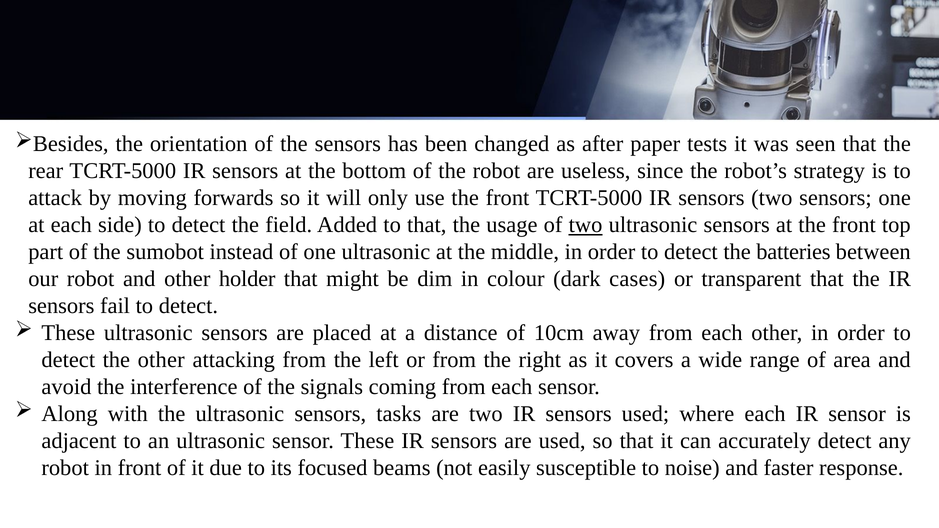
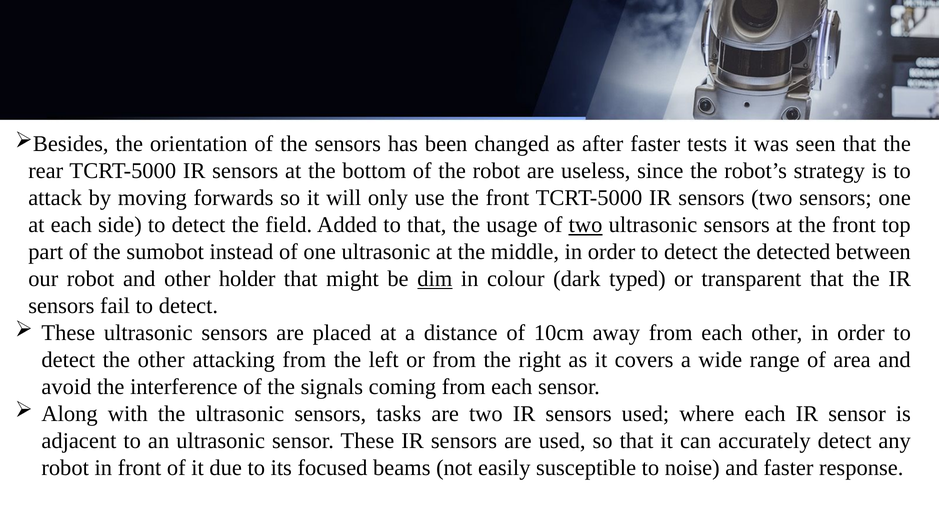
after paper: paper -> faster (655, 144)
batteries: batteries -> detected (793, 252)
dim underline: none -> present (435, 279)
cases: cases -> typed (637, 279)
